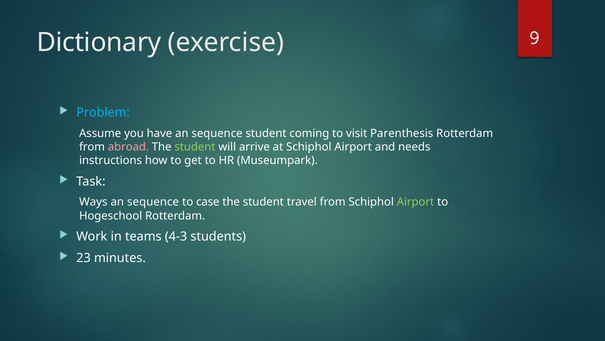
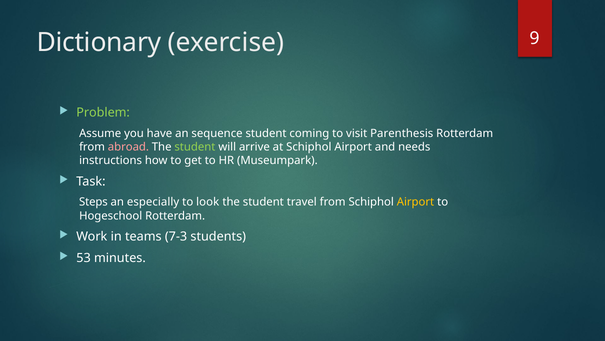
Problem colour: light blue -> light green (103, 113)
Ways: Ways -> Steps (93, 202)
sequence: sequence -> especially (153, 202)
case: case -> look (208, 202)
Airport colour: light green -> yellow (415, 202)
4-3: 4-3 -> 7-3 (176, 236)
23: 23 -> 53 (84, 258)
